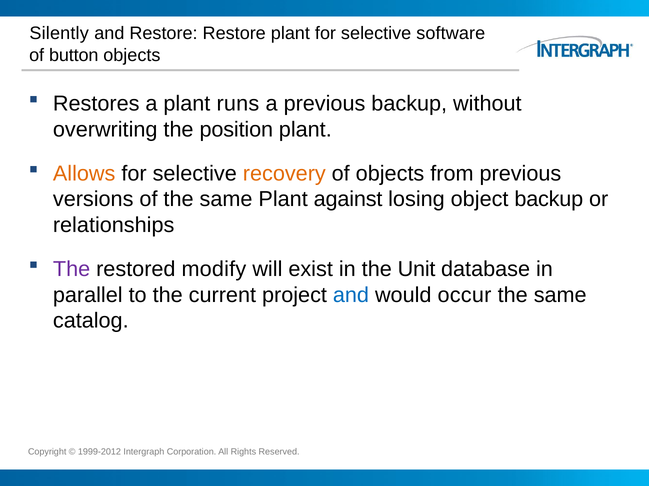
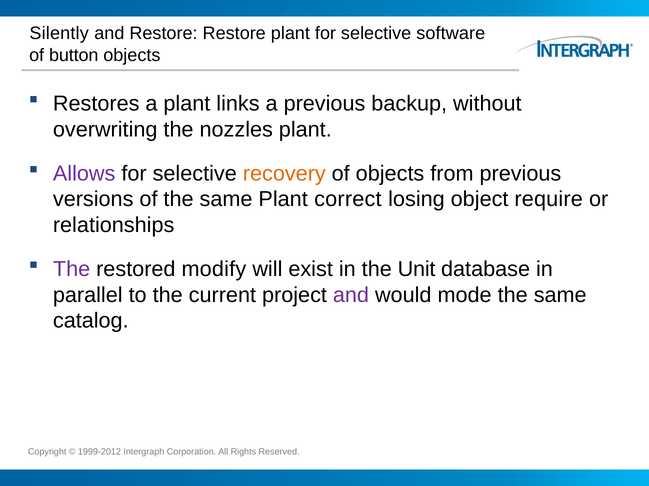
runs: runs -> links (238, 104)
position: position -> nozzles (236, 130)
Allows colour: orange -> purple (84, 174)
against: against -> correct (348, 200)
object backup: backup -> require (549, 200)
and colour: blue -> purple (351, 295)
occur: occur -> mode (465, 295)
